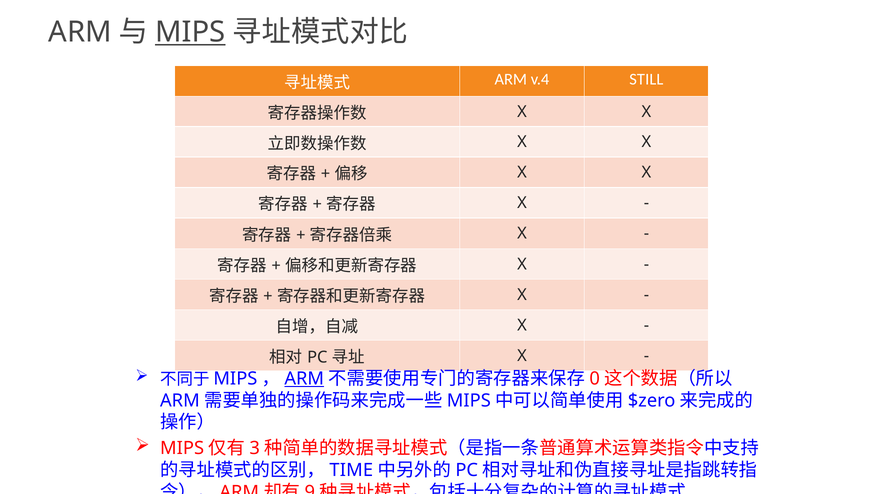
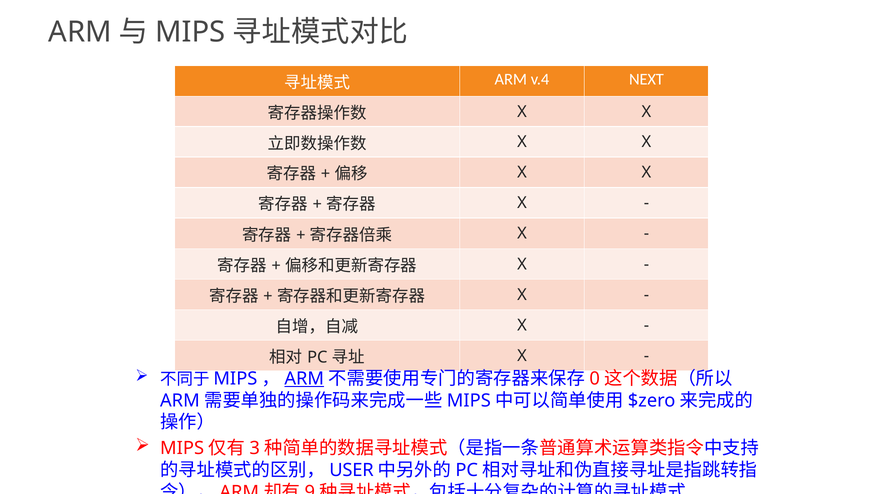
MIPS underline: present -> none (190, 32)
STILL: STILL -> NEXT (646, 79)
TIME: TIME -> USER (352, 470)
